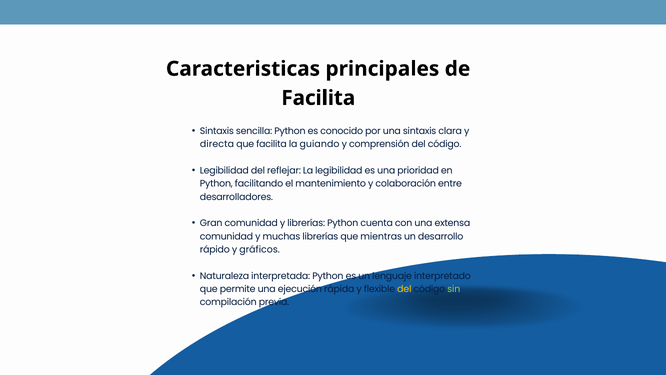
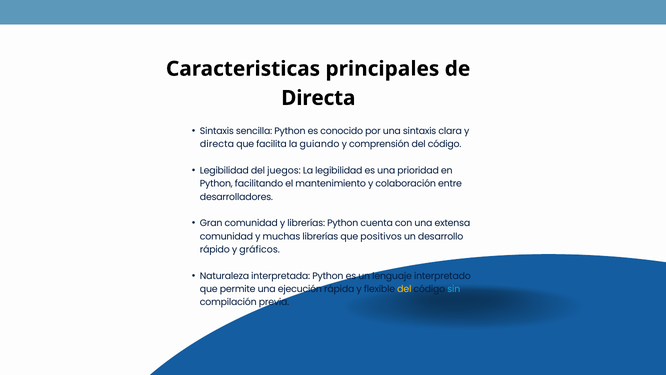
Facilita: Facilita -> Directa (318, 98)
reflejar: reflejar -> juegos (284, 171)
mientras: mientras -> positivos (381, 236)
sin colour: light green -> light blue (454, 289)
